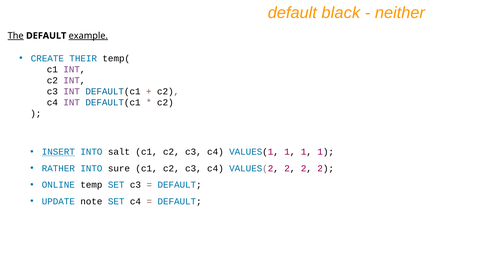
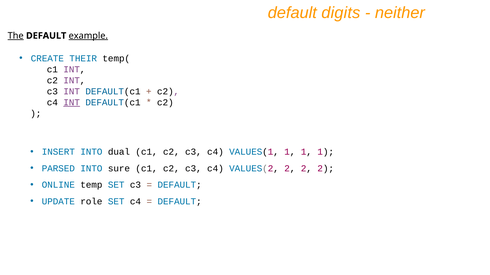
black: black -> digits (341, 13)
INT underline: none -> present (72, 103)
INSERT underline: present -> none (58, 152)
salt: salt -> dual (119, 152)
RATHER: RATHER -> PARSED (58, 169)
note: note -> role (91, 202)
